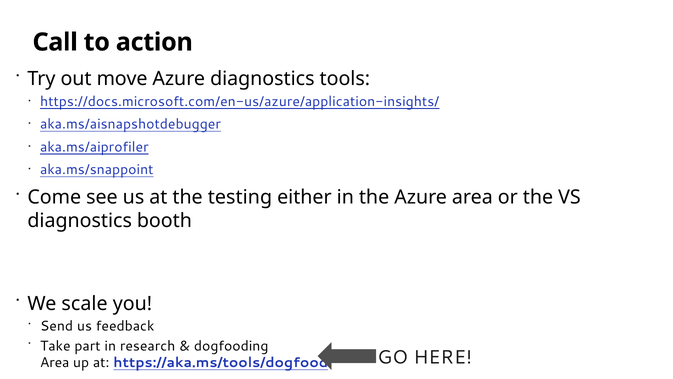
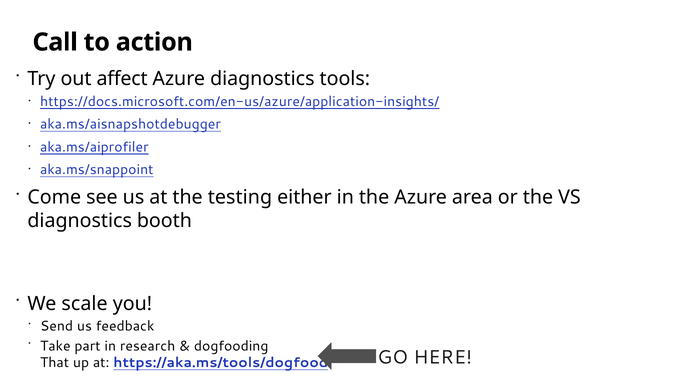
move: move -> affect (122, 79)
Area: Area -> That (55, 362)
